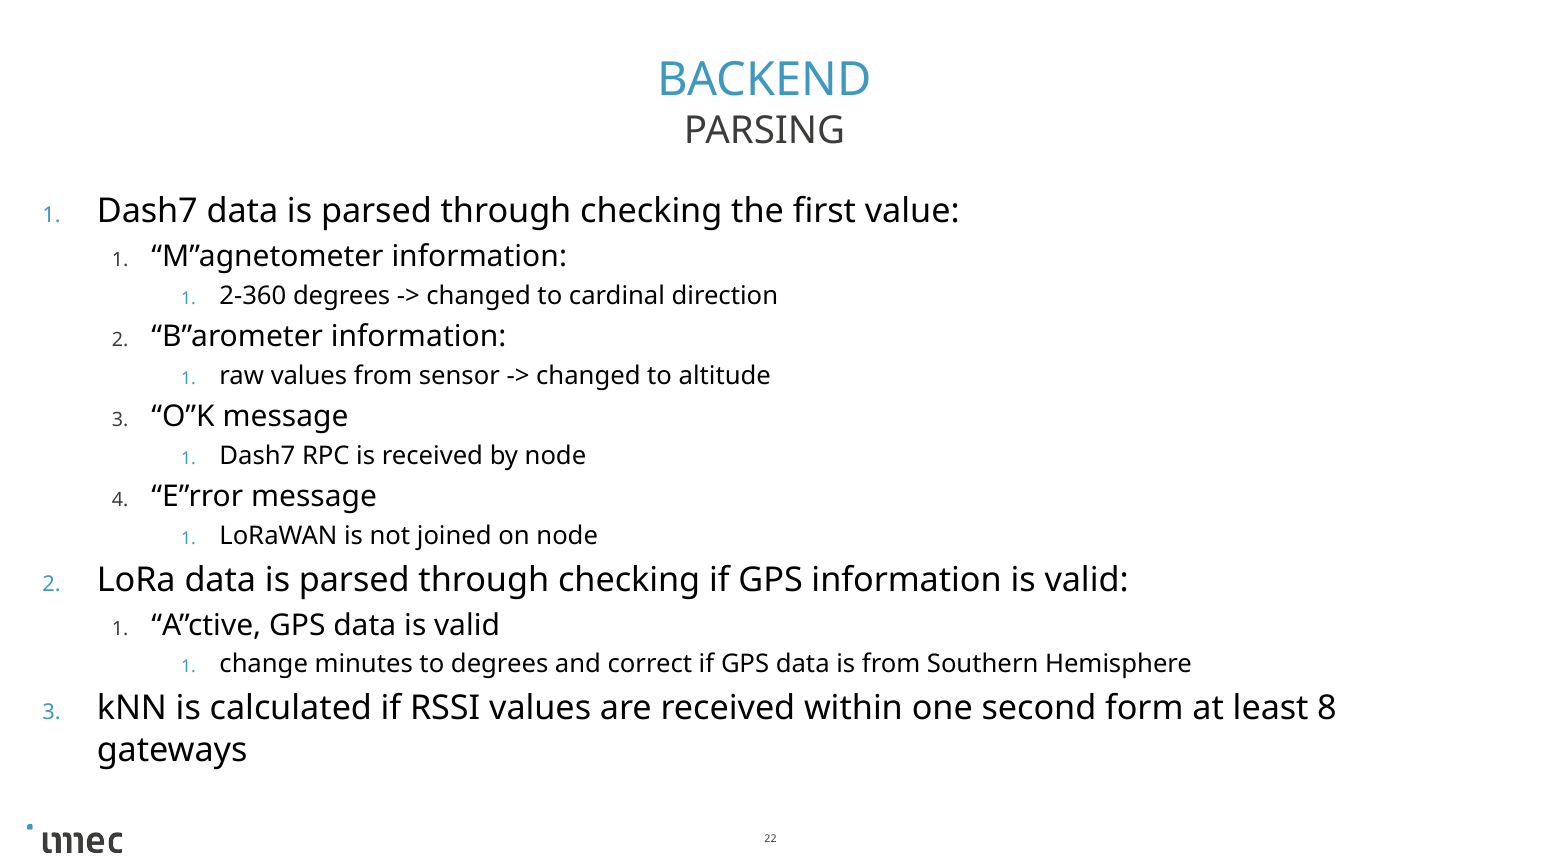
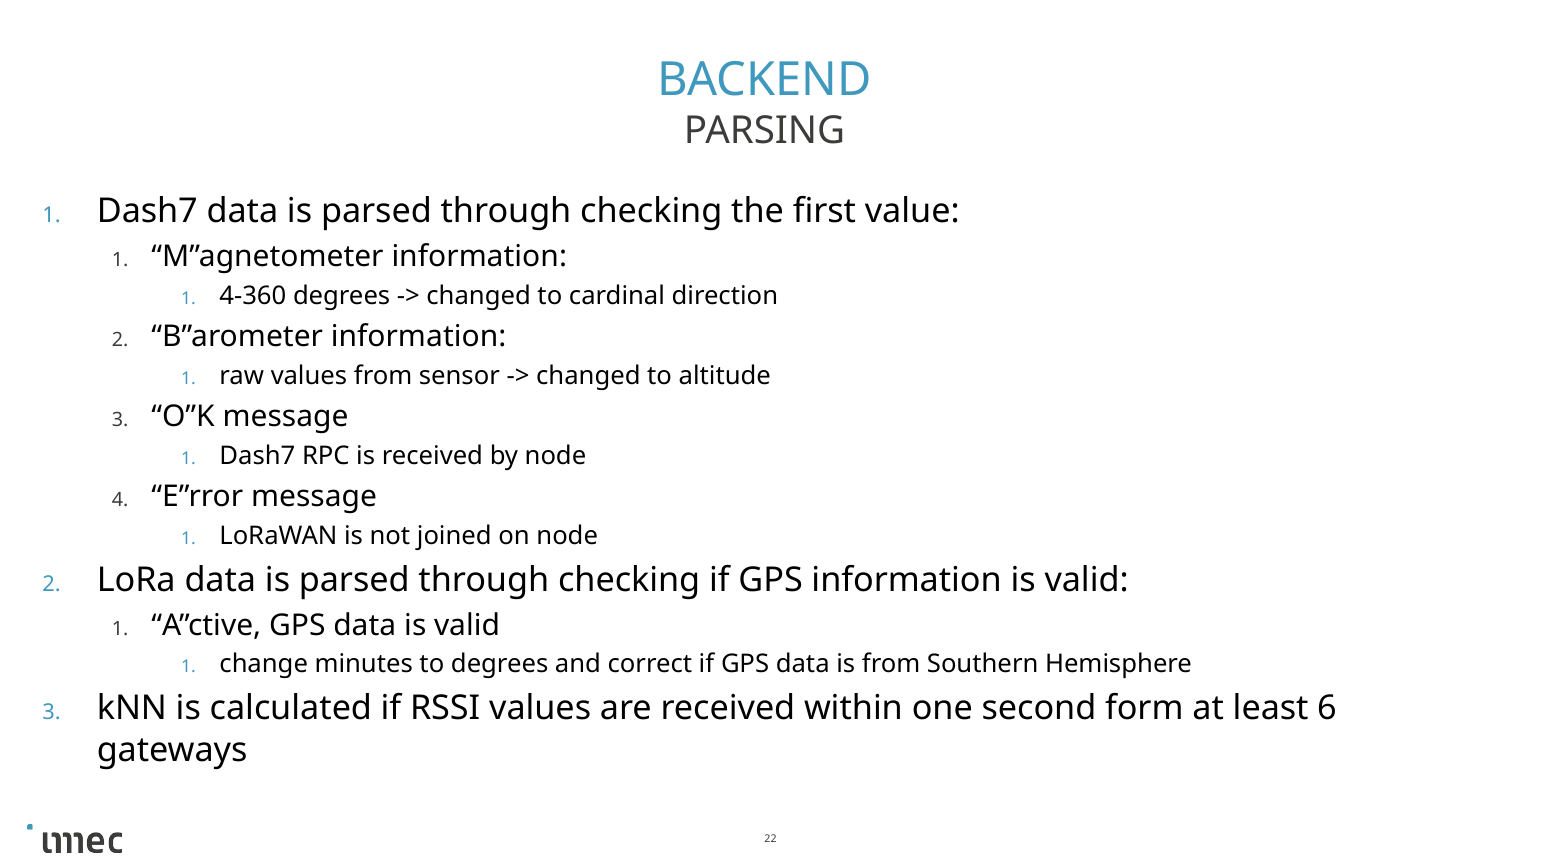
2-360: 2-360 -> 4-360 (253, 296)
8: 8 -> 6 (1327, 709)
